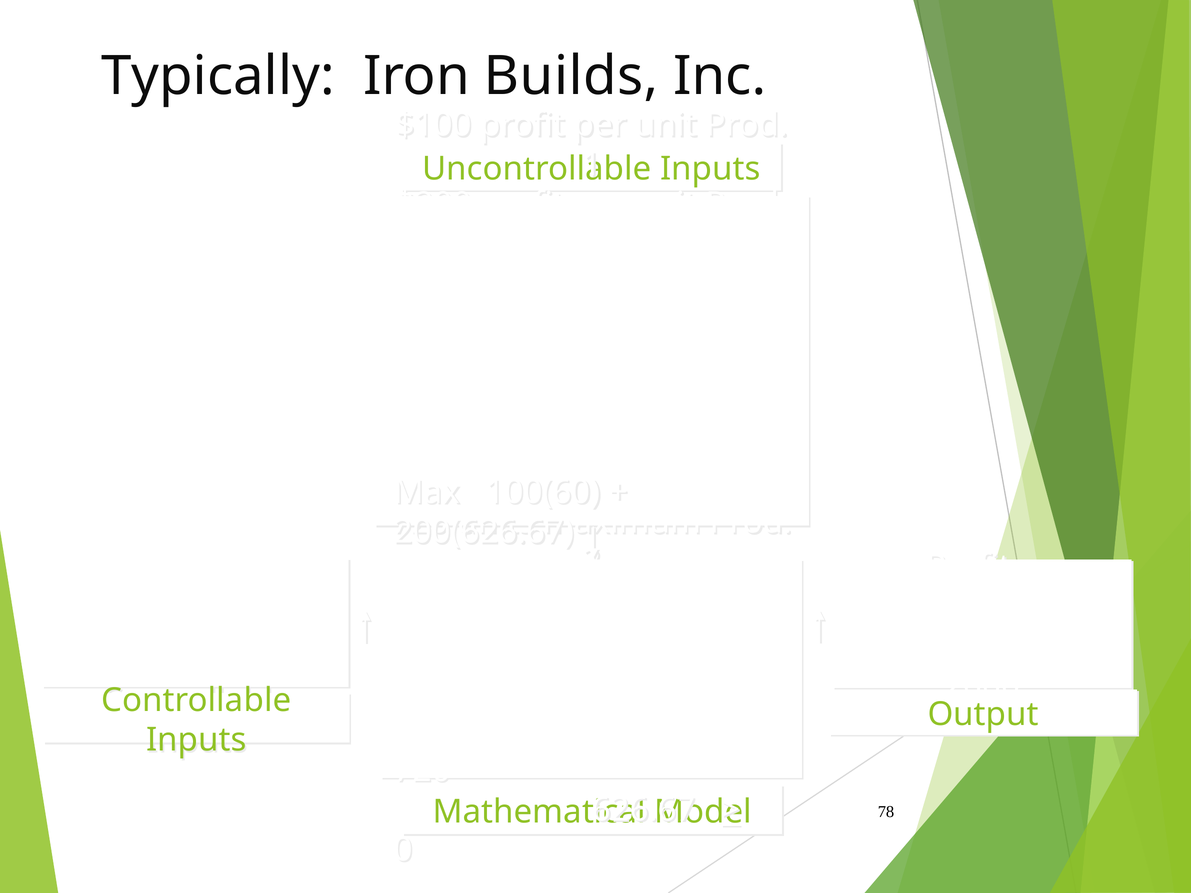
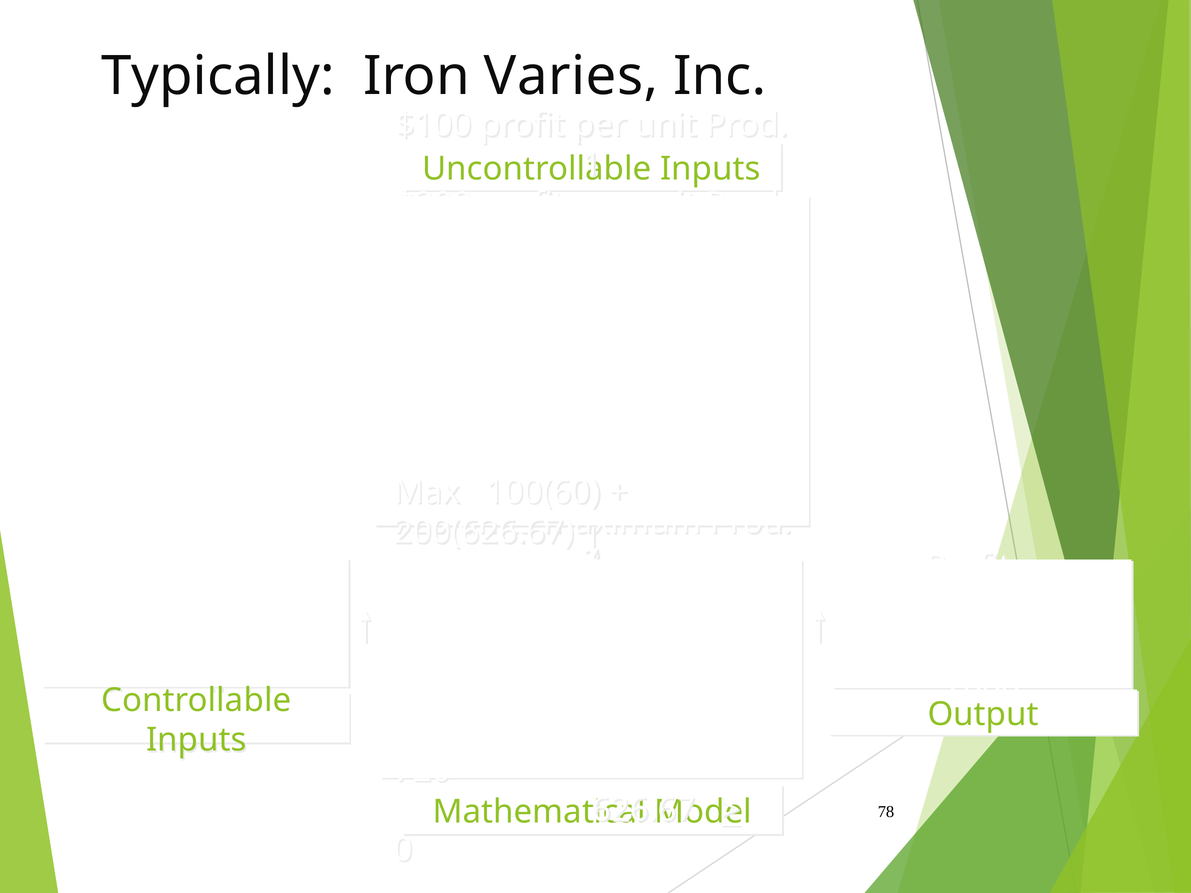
Builds: Builds -> Varies (571, 76)
